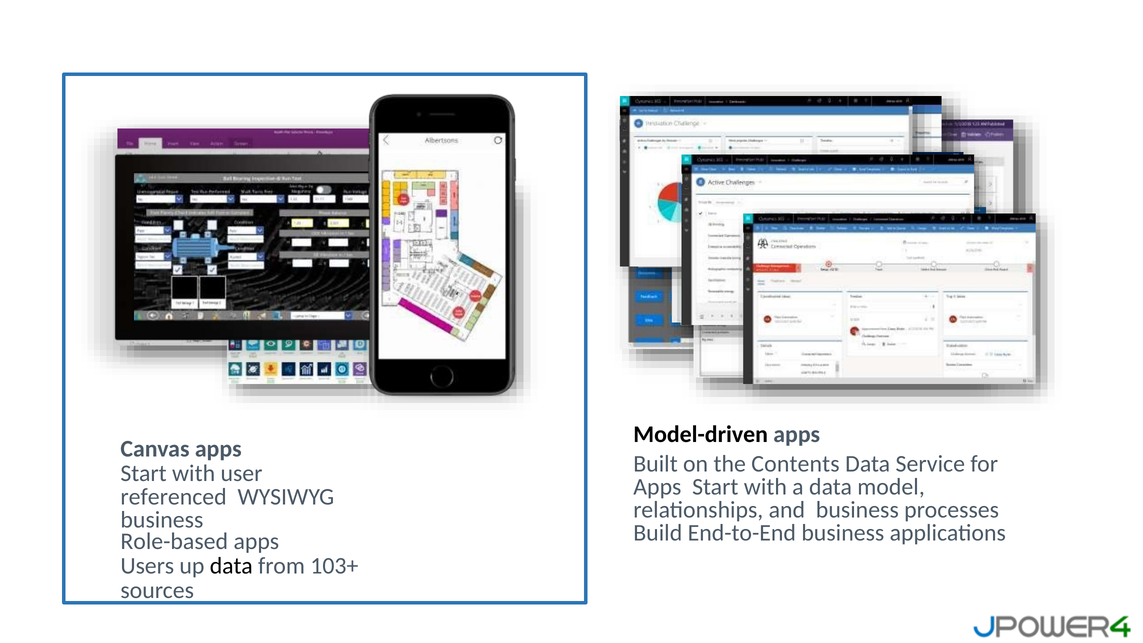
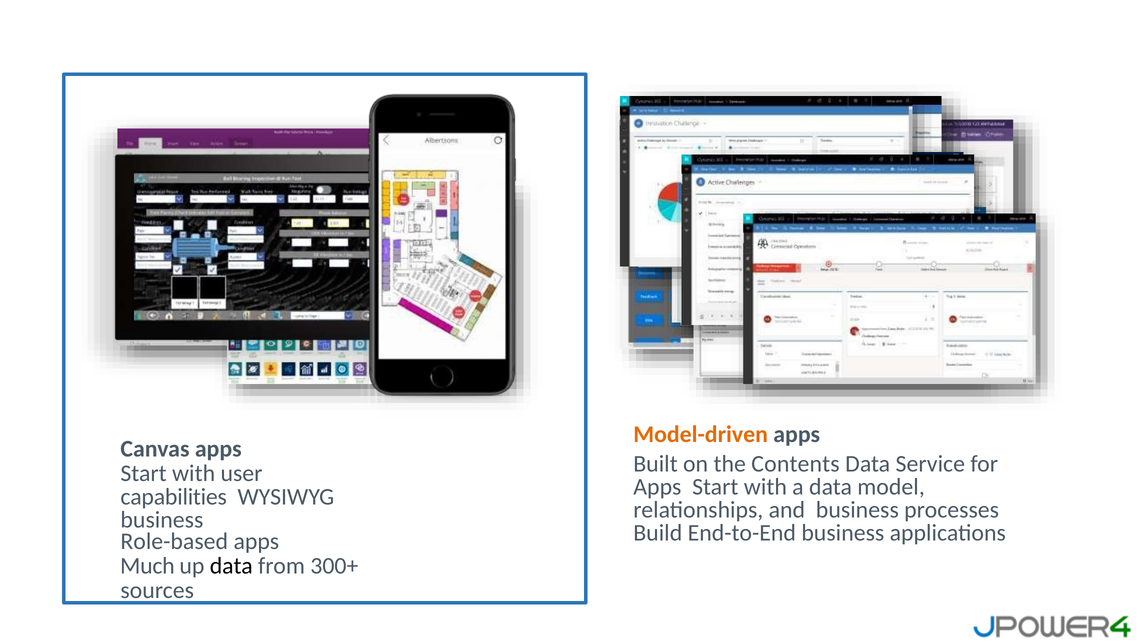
Model-driven colour: black -> orange (701, 434)
referenced: referenced -> capabilities (174, 497)
Users: Users -> Much (147, 566)
103+: 103+ -> 300+ (334, 566)
